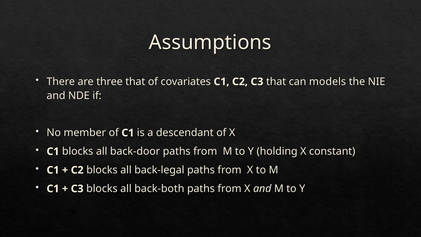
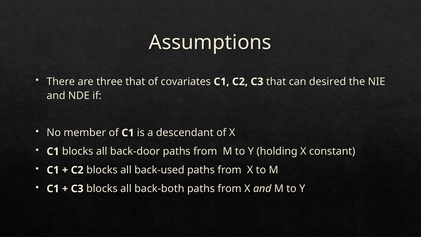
models: models -> desired (328, 82)
back-legal: back-legal -> back-used (159, 170)
